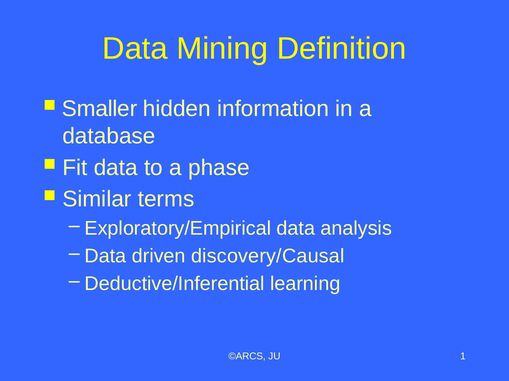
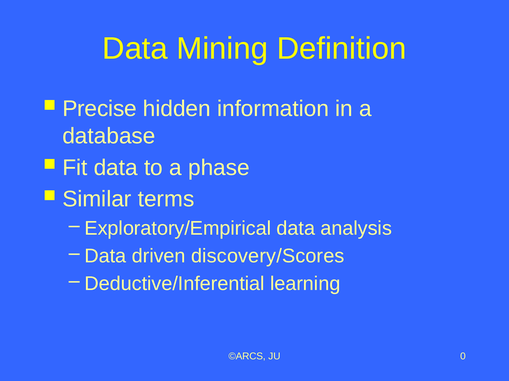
Smaller: Smaller -> Precise (100, 109)
discovery/Causal: discovery/Causal -> discovery/Scores (268, 257)
1: 1 -> 0 (463, 357)
